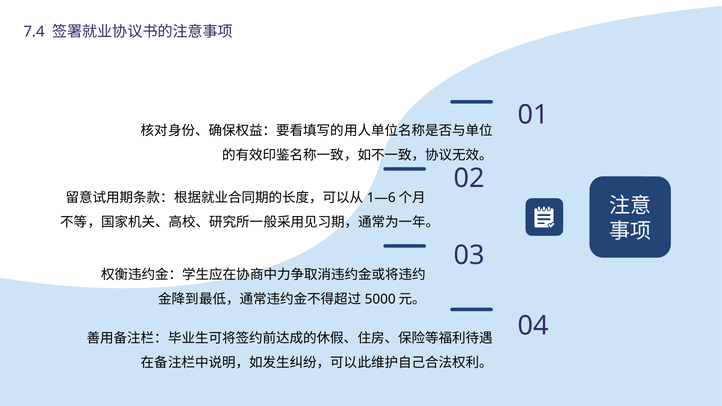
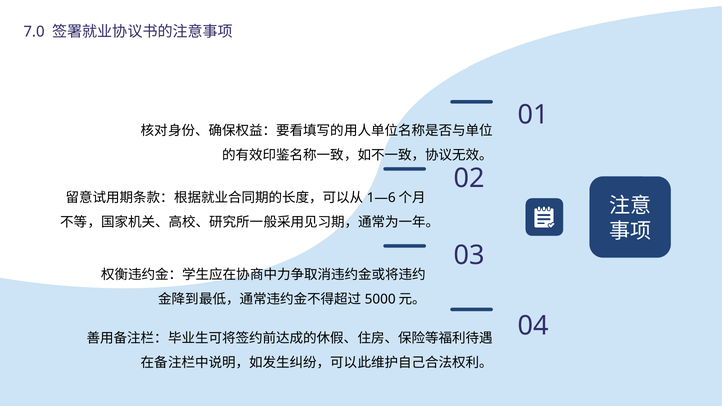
7.4: 7.4 -> 7.0 (34, 32)
